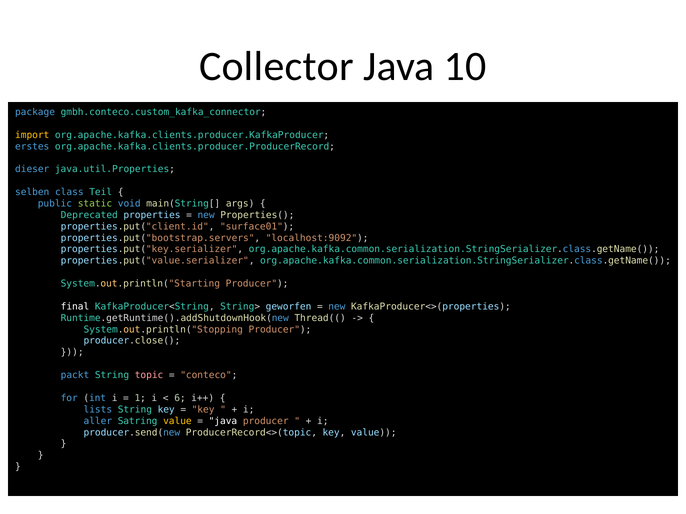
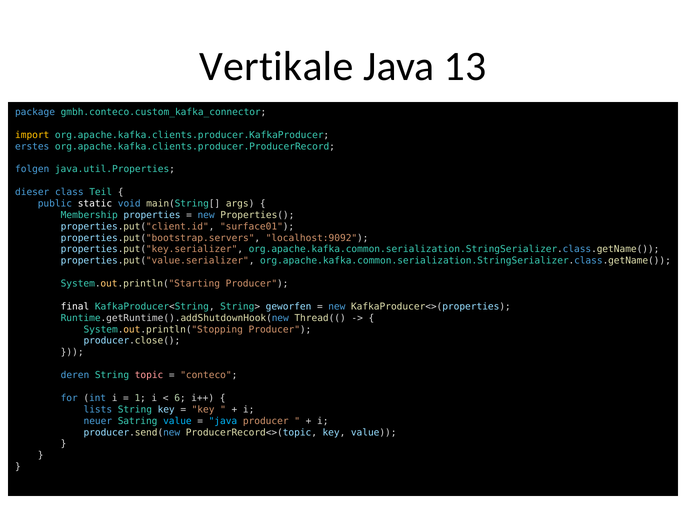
Collector: Collector -> Vertikale (276, 66)
10: 10 -> 13 (465, 66)
dieser: dieser -> folgen (32, 169)
selben: selben -> dieser (32, 192)
static colour: light green -> white (95, 204)
Deprecated: Deprecated -> Membership (89, 215)
packt: packt -> deren (75, 376)
aller: aller -> neuer (98, 421)
value colour: yellow -> light blue (177, 421)
java colour: white -> light blue (223, 421)
